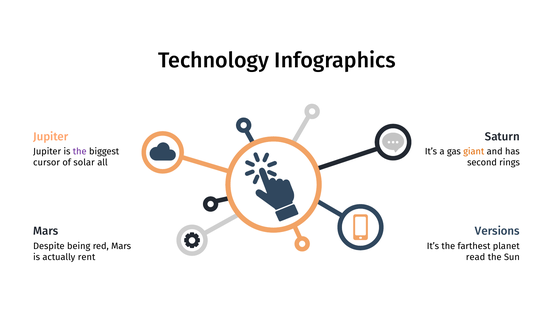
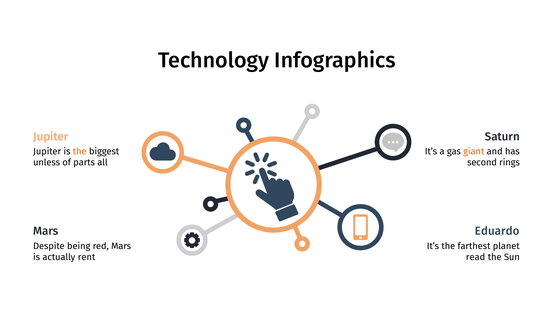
the colour: purple -> orange (80, 152)
cursor: cursor -> unless (47, 163)
solar: solar -> parts (84, 163)
Versions: Versions -> Eduardo (497, 231)
